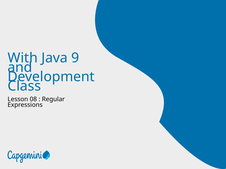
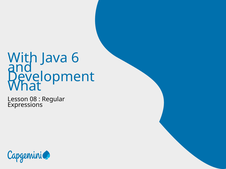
9: 9 -> 6 (75, 58)
Class: Class -> What (24, 86)
